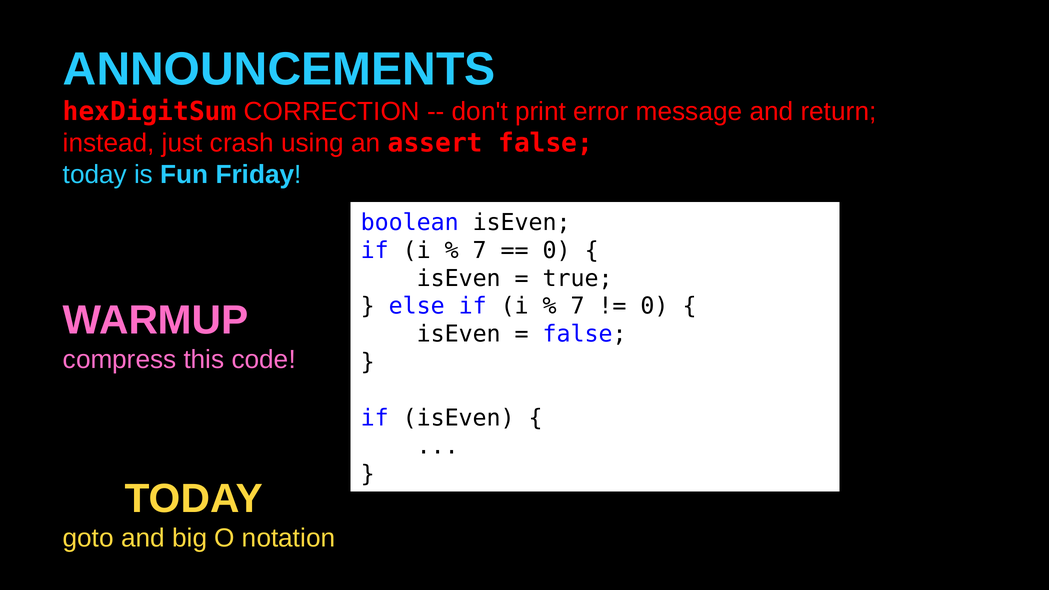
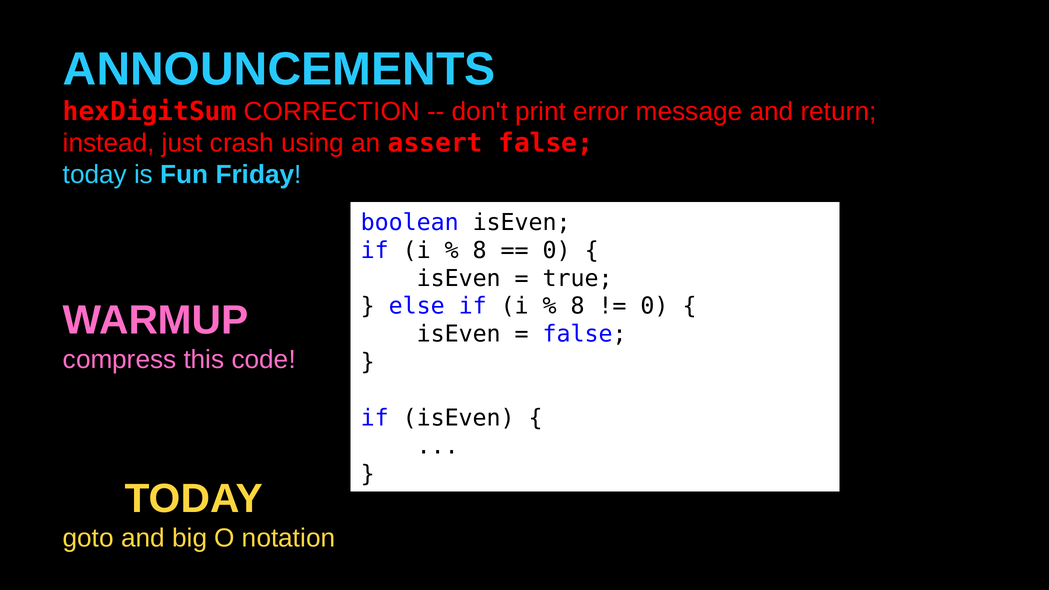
7: 7 -> 8 (480, 250)
7: 7 -> 8 (578, 306)
